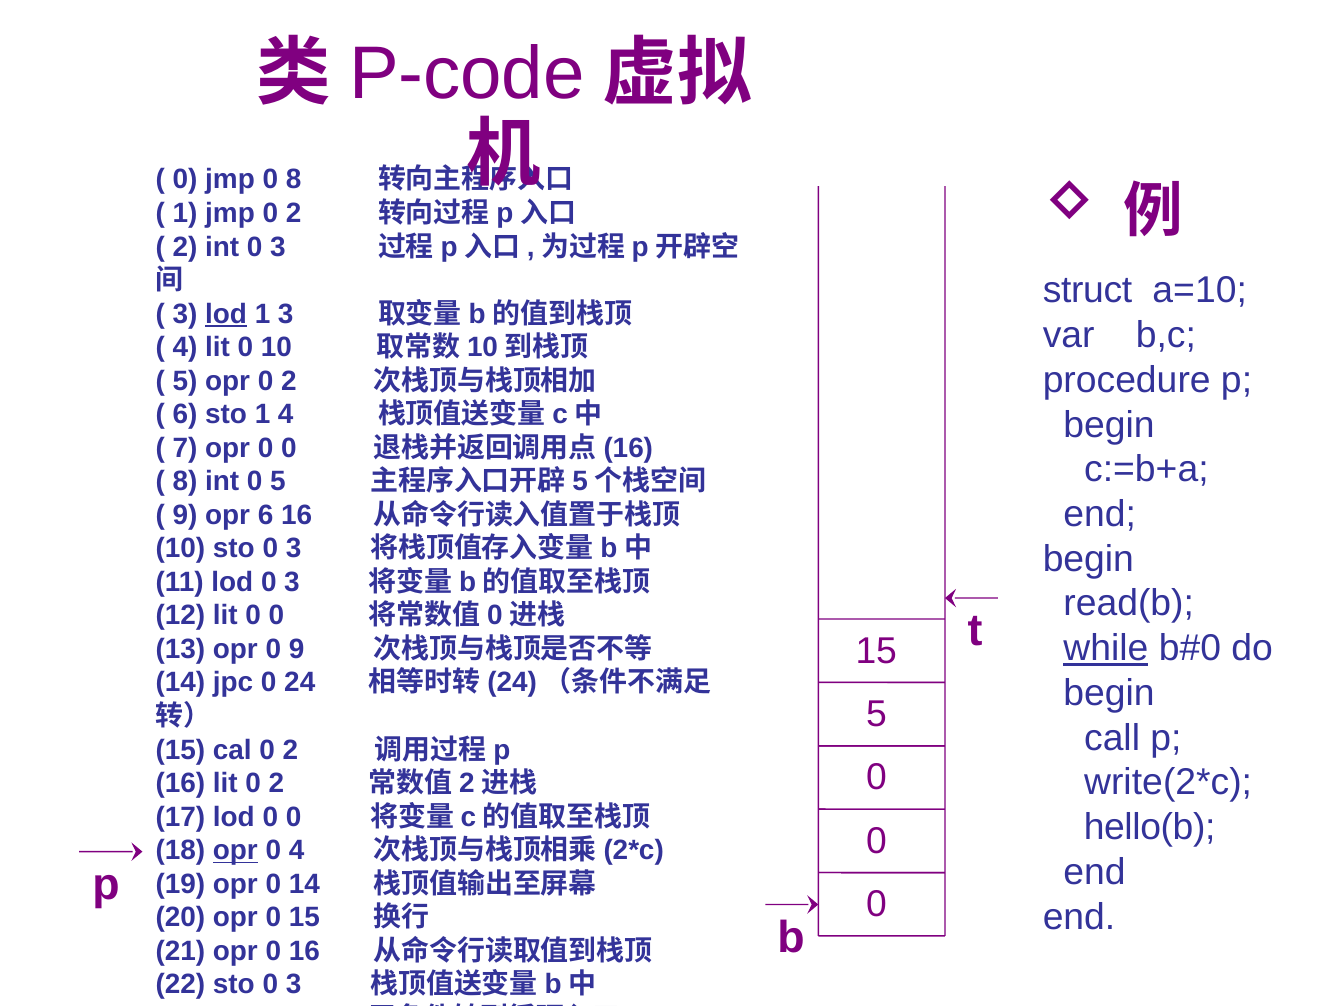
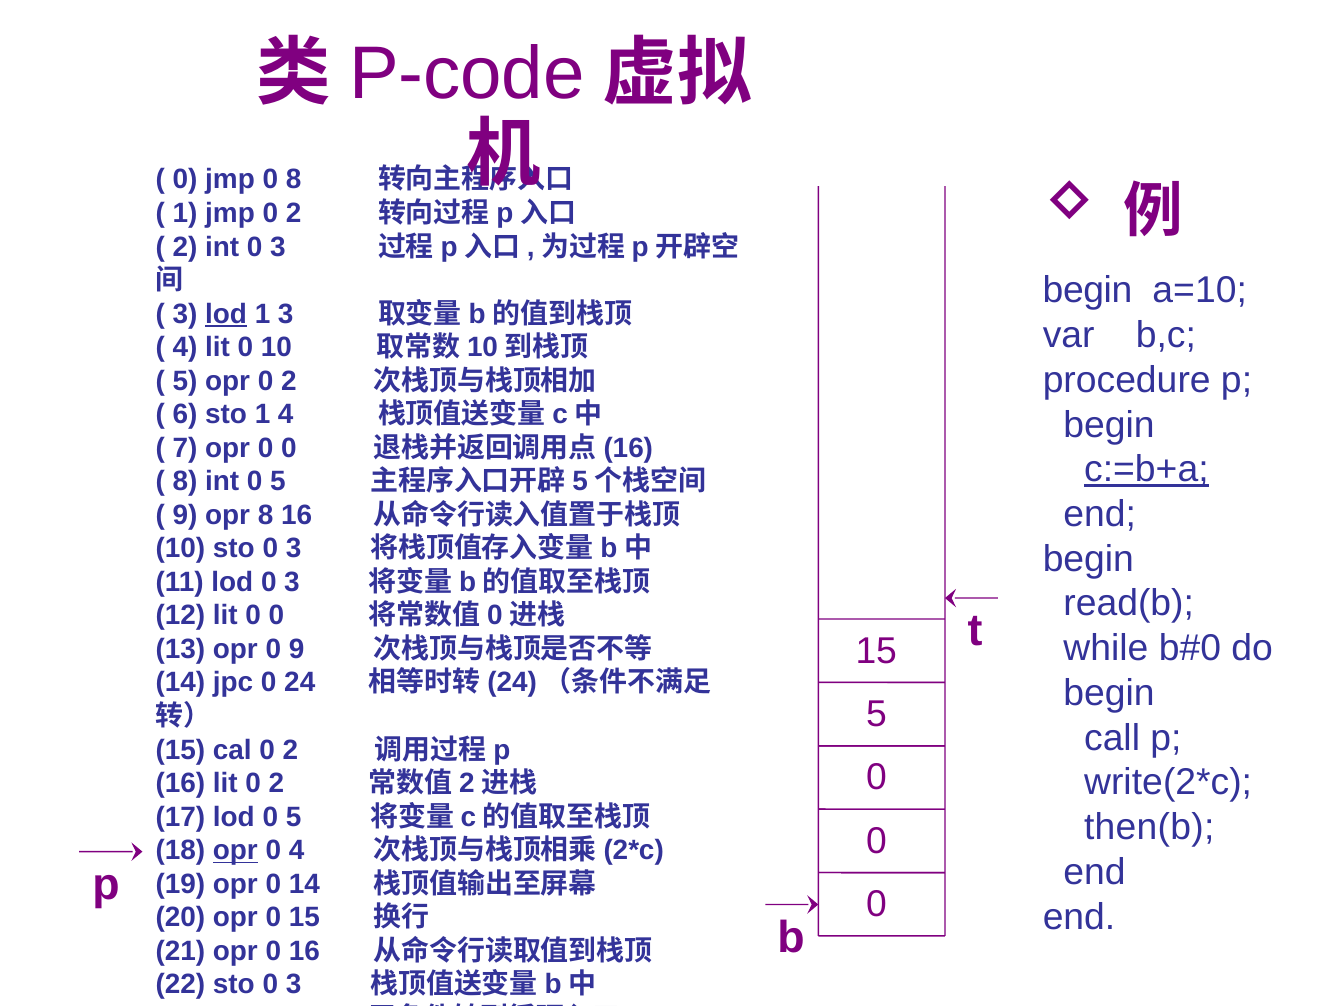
struct: struct -> begin (1088, 290)
c:=b+a underline: none -> present (1146, 469)
opr 6: 6 -> 8 (266, 515)
while underline: present -> none (1106, 648)
lod 0 0: 0 -> 5 (294, 817)
hello(b: hello(b -> then(b (1149, 827)
